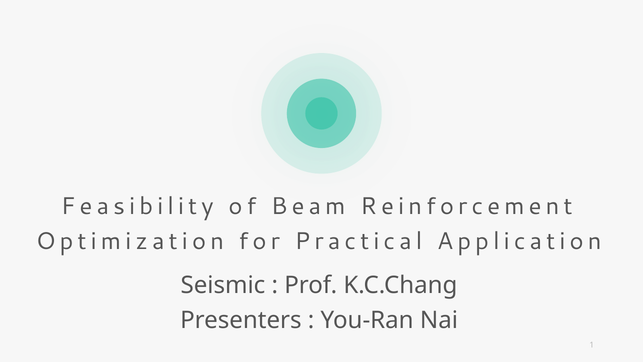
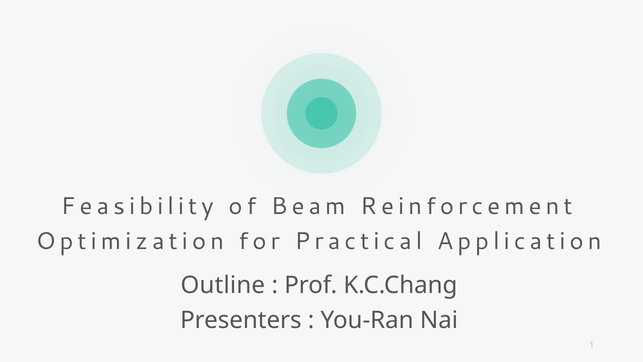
Seismic: Seismic -> Outline (223, 285)
